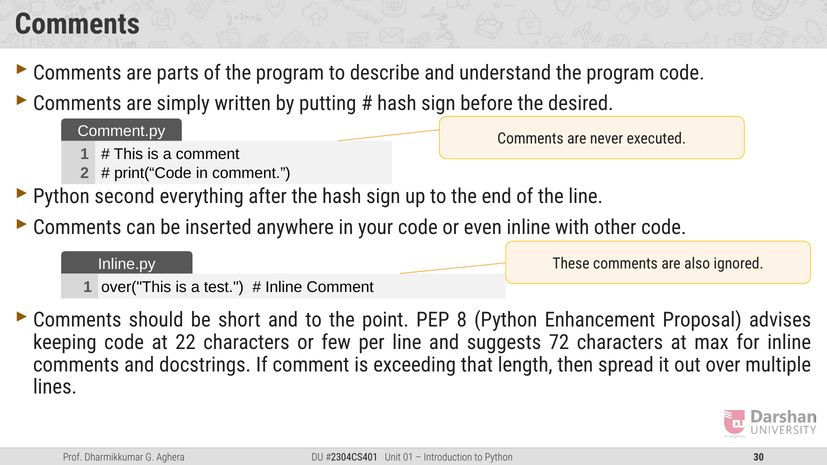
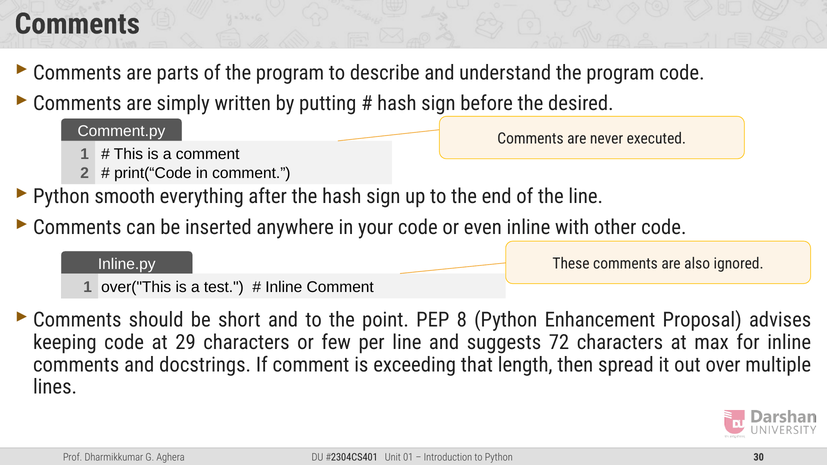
second: second -> smooth (125, 196)
22: 22 -> 29 (186, 343)
